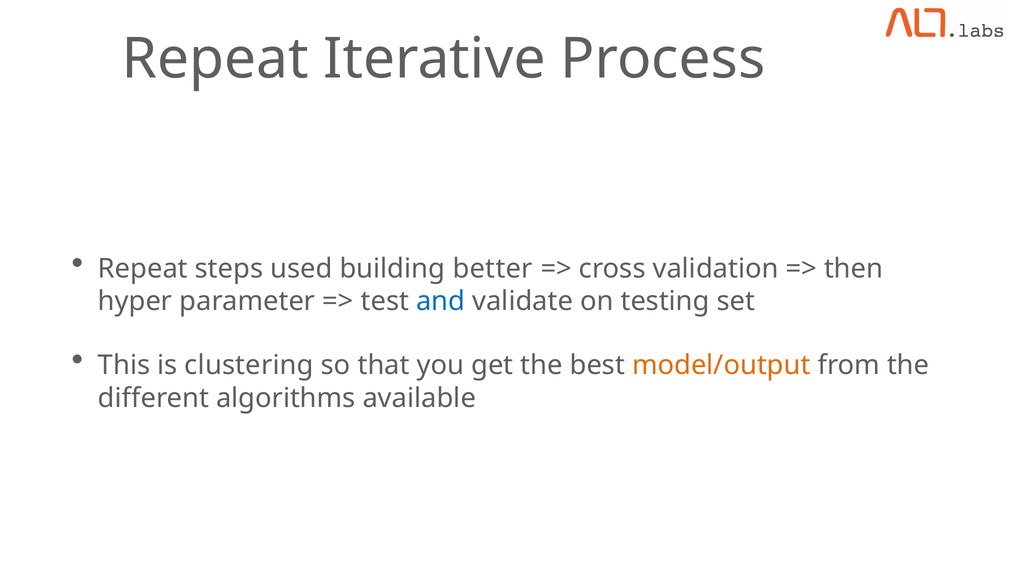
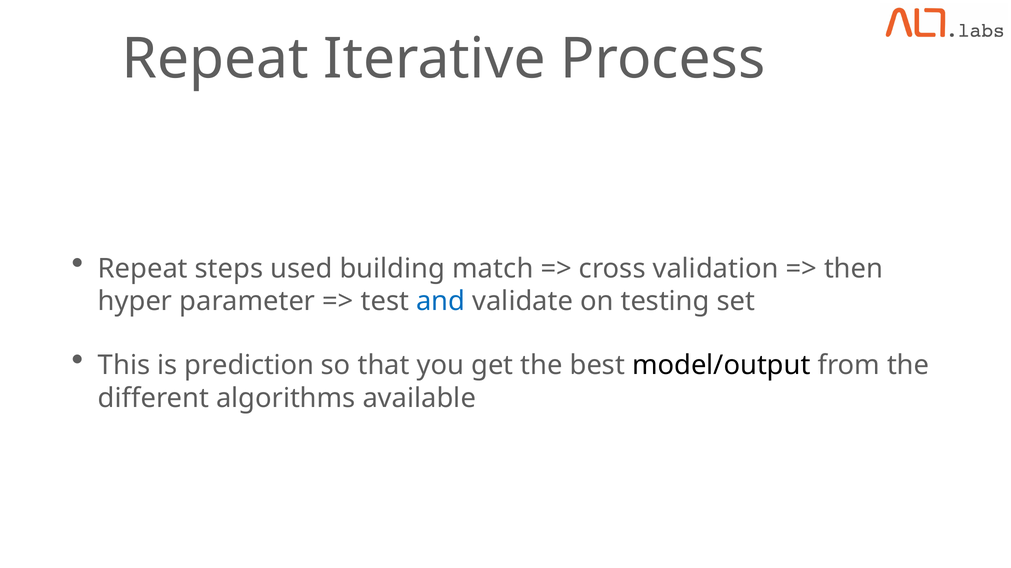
better: better -> match (493, 269)
clustering: clustering -> prediction (249, 366)
model/output colour: orange -> black (721, 366)
